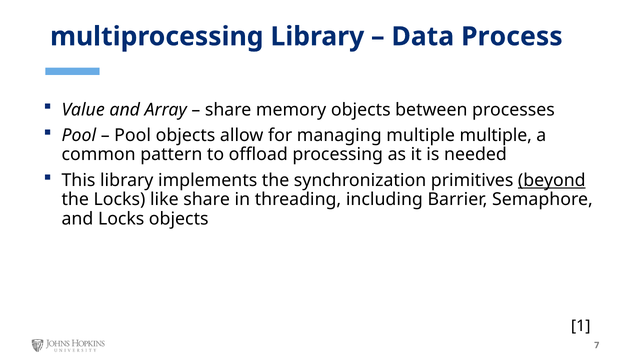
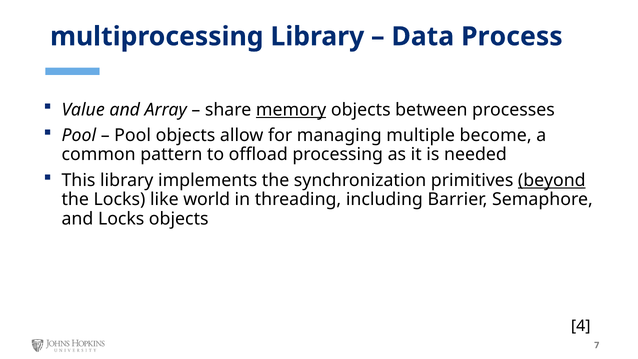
memory underline: none -> present (291, 110)
multiple multiple: multiple -> become (496, 135)
like share: share -> world (207, 200)
1: 1 -> 4 (581, 326)
